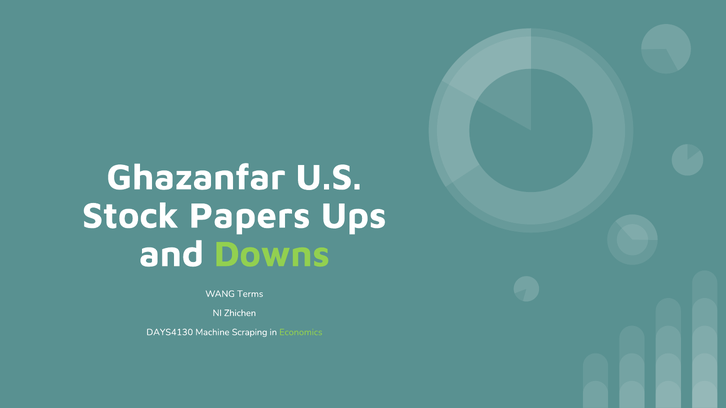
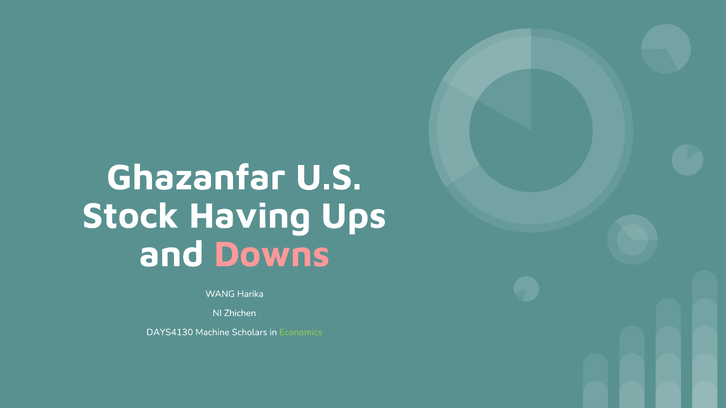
Papers: Papers -> Having (250, 216)
Downs colour: light green -> pink (272, 254)
Terms: Terms -> Harika (250, 294)
Scraping: Scraping -> Scholars (250, 333)
